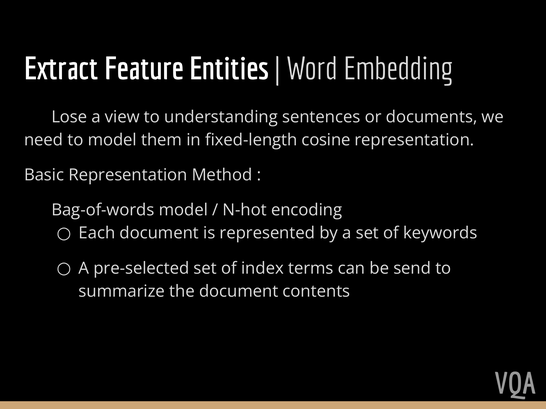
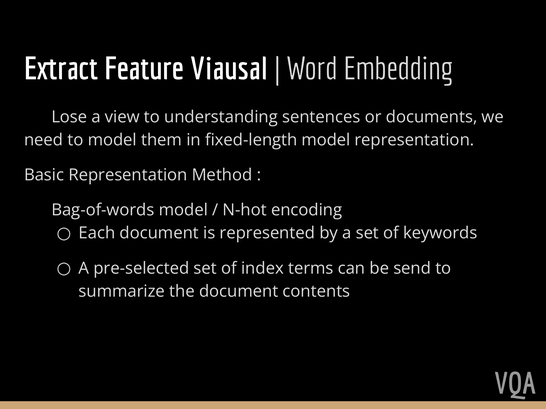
Entities: Entities -> Viausal (229, 69)
fixed-length cosine: cosine -> model (326, 140)
